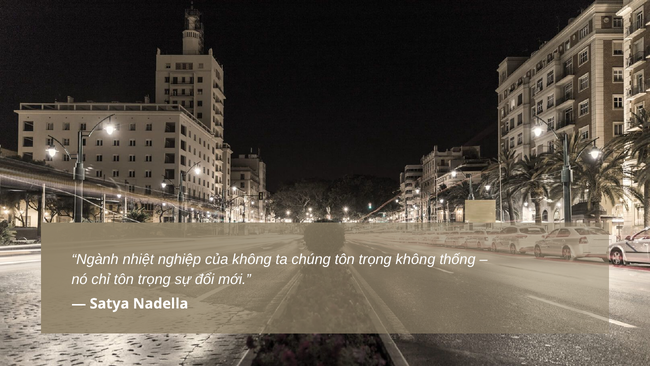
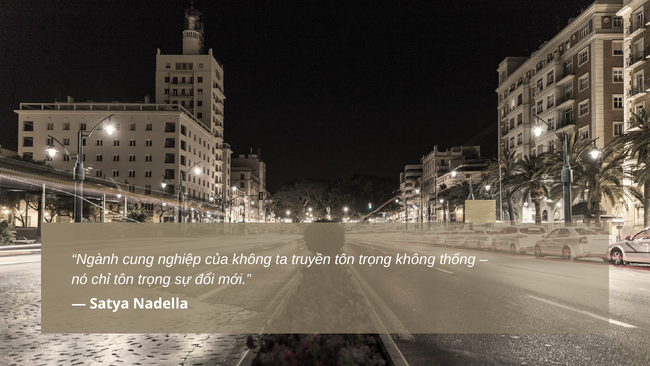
nhiệt: nhiệt -> cung (138, 259)
chúng: chúng -> truyền (311, 259)
